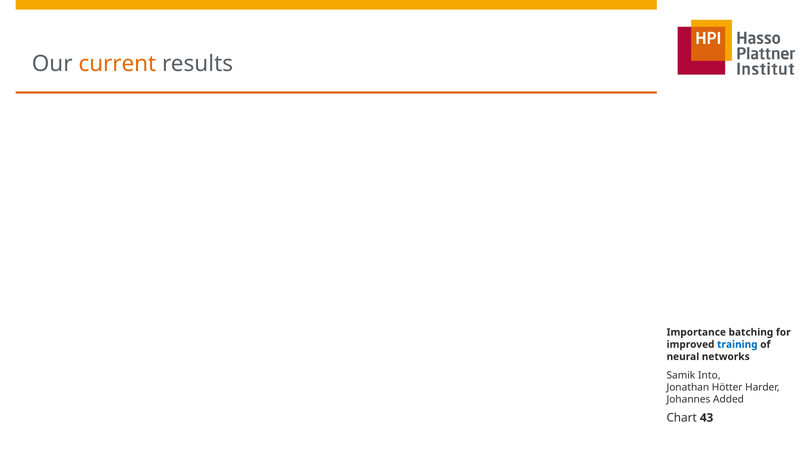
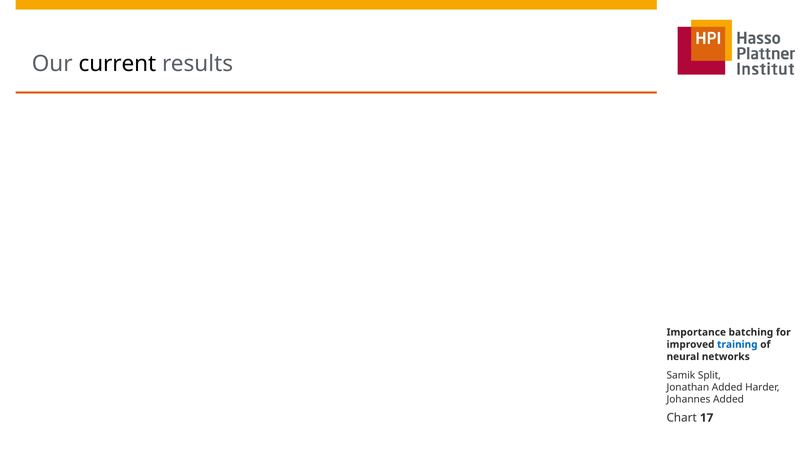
current colour: orange -> black (117, 64)
Into: Into -> Split (709, 375)
Jonathan Hötter: Hötter -> Added (727, 387)
43: 43 -> 17 (707, 417)
